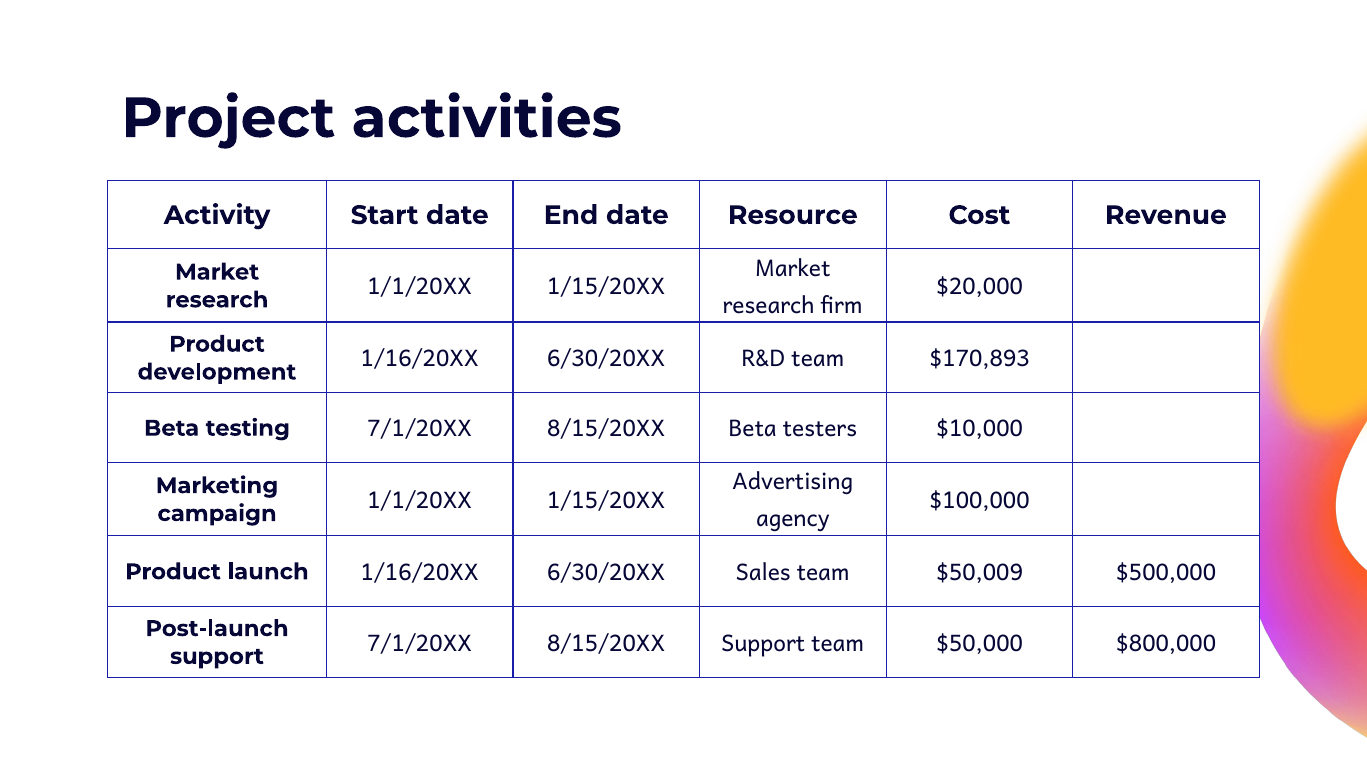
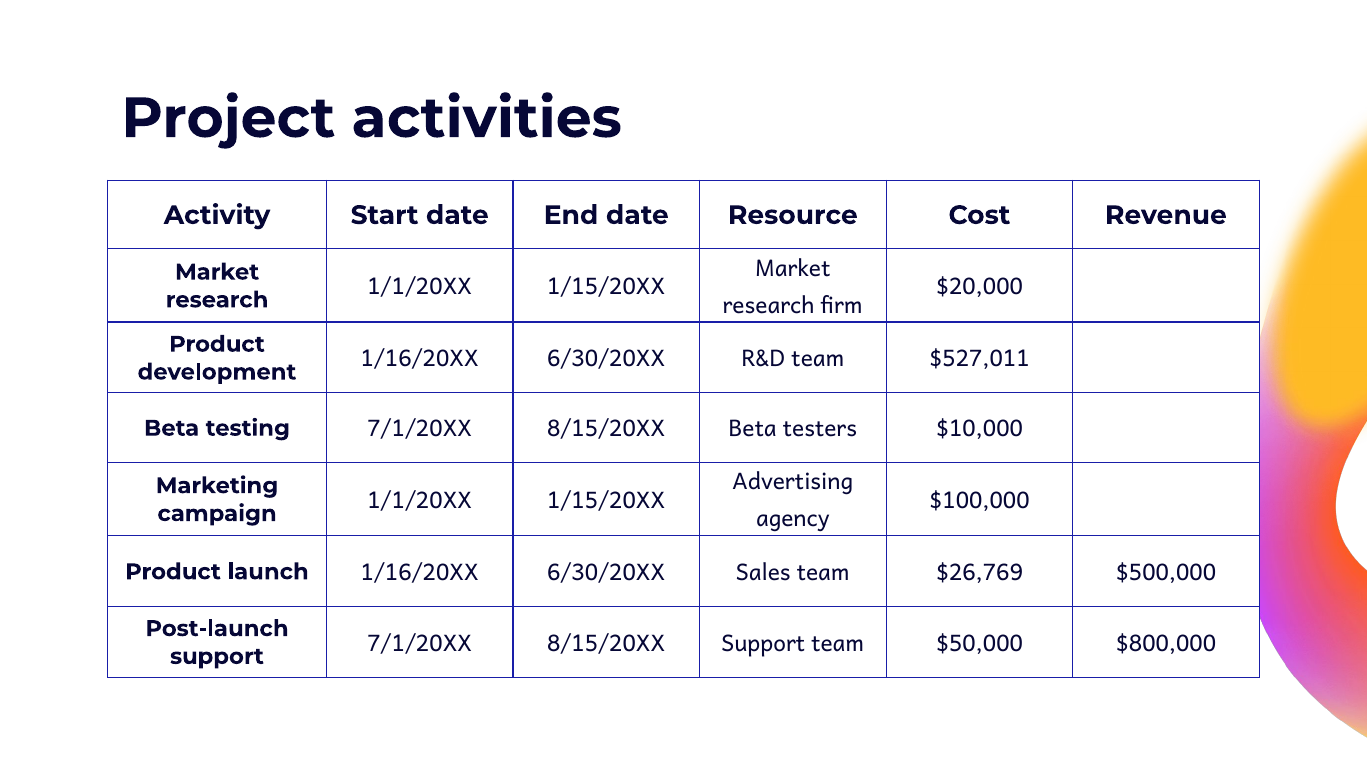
$170,893: $170,893 -> $527,011 (979, 359)
$50,009: $50,009 -> $26,769 (979, 573)
